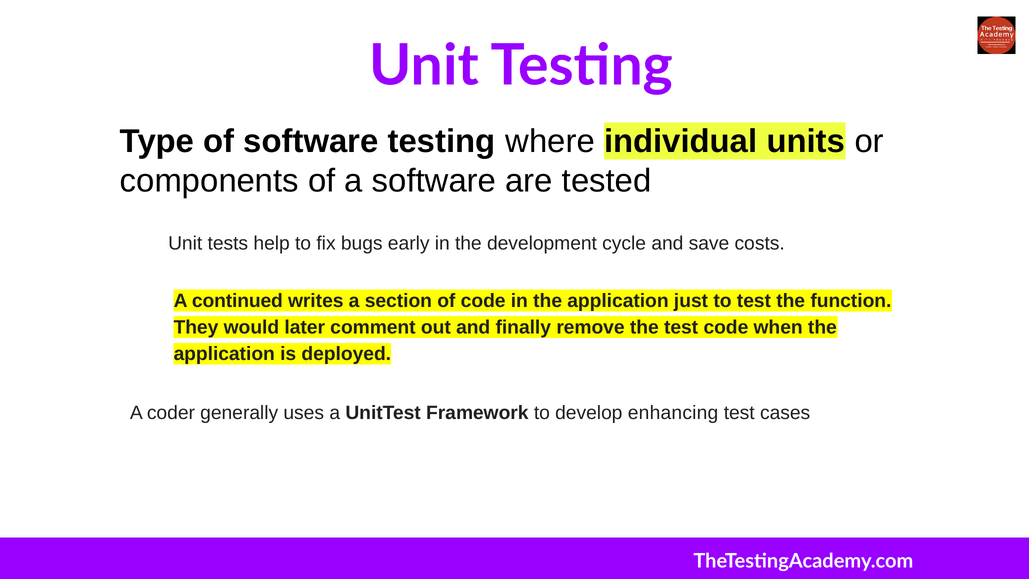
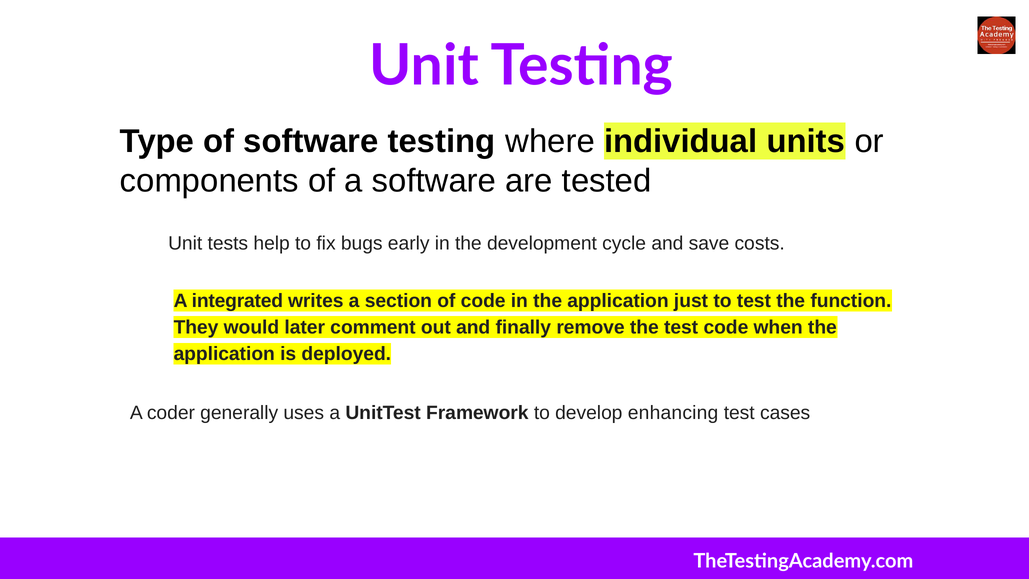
continued: continued -> integrated (237, 301)
